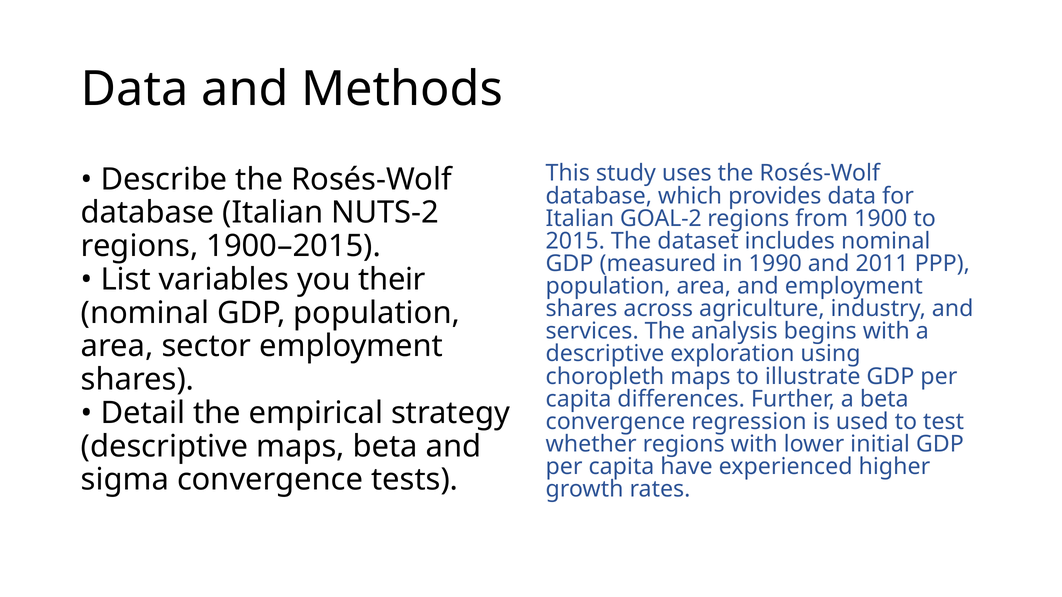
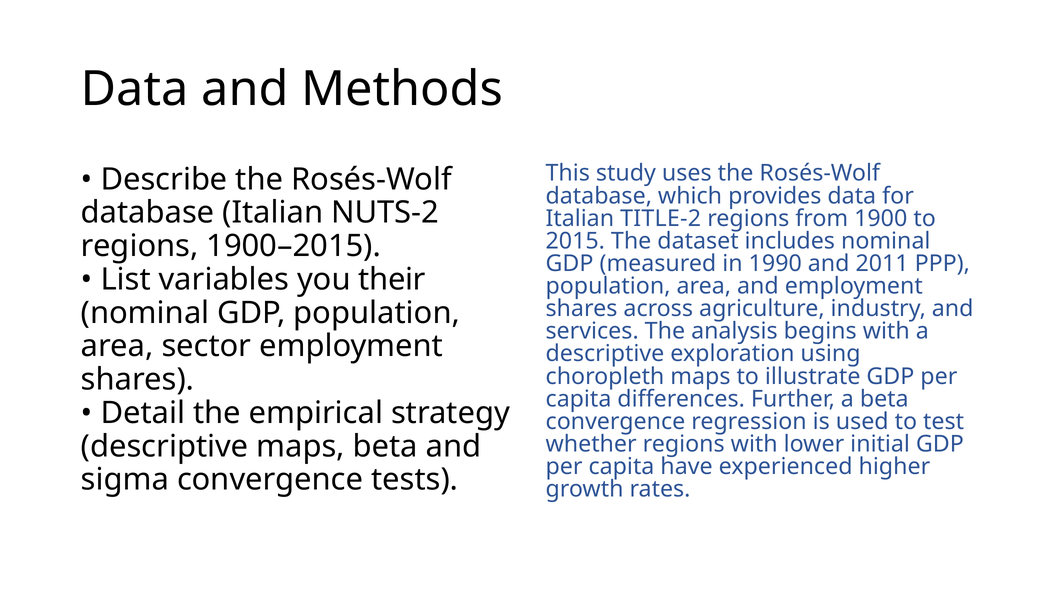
GOAL-2: GOAL-2 -> TITLE-2 (661, 219)
